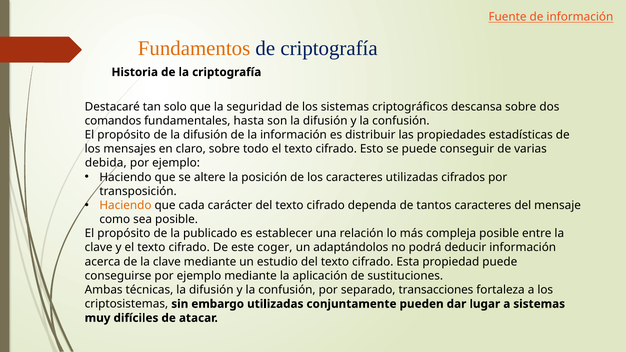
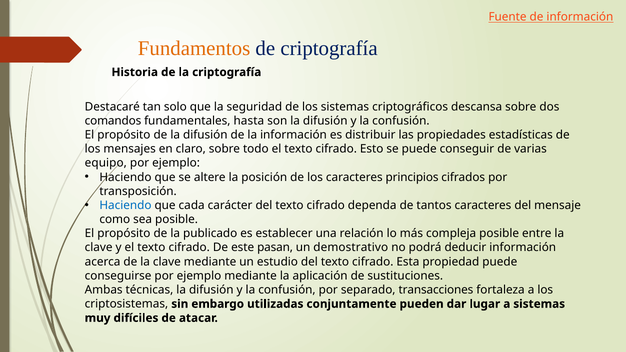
debida: debida -> equipo (106, 163)
caracteres utilizadas: utilizadas -> principios (412, 177)
Haciendo colour: orange -> blue (125, 205)
coger: coger -> pasan (275, 248)
adaptándolos: adaptándolos -> demostrativo (351, 248)
